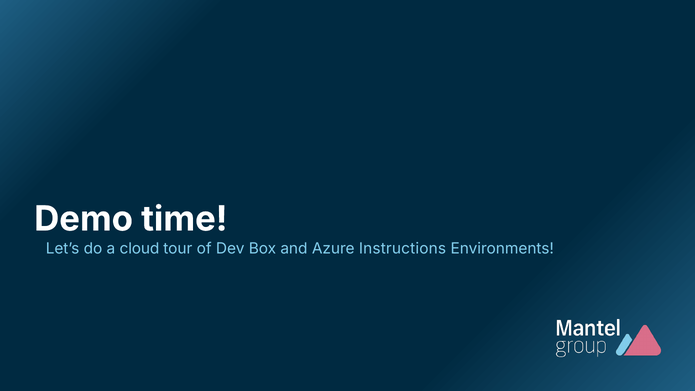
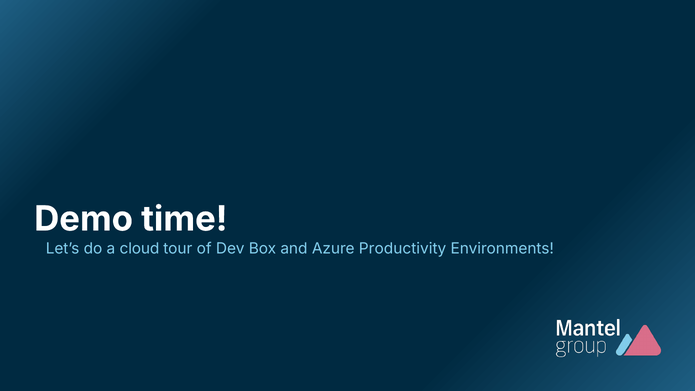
Instructions: Instructions -> Productivity (403, 248)
